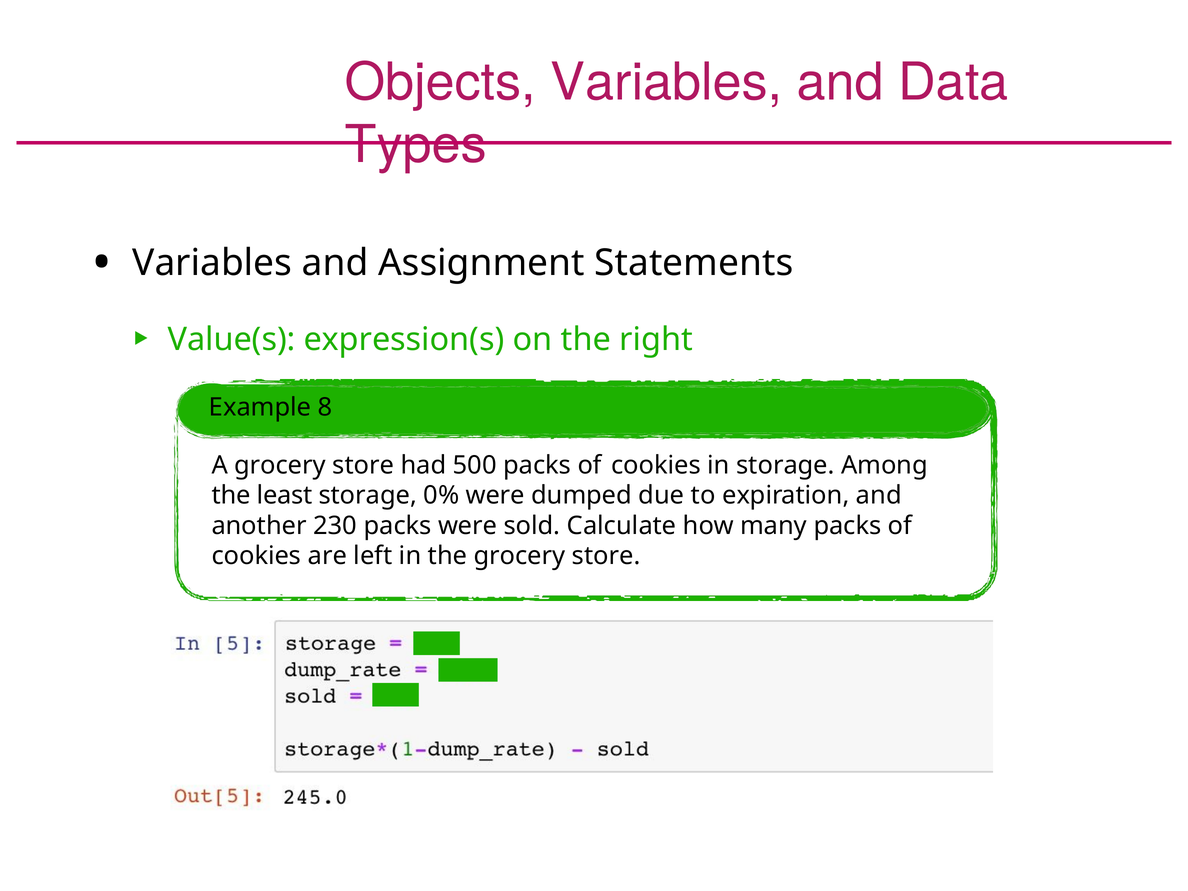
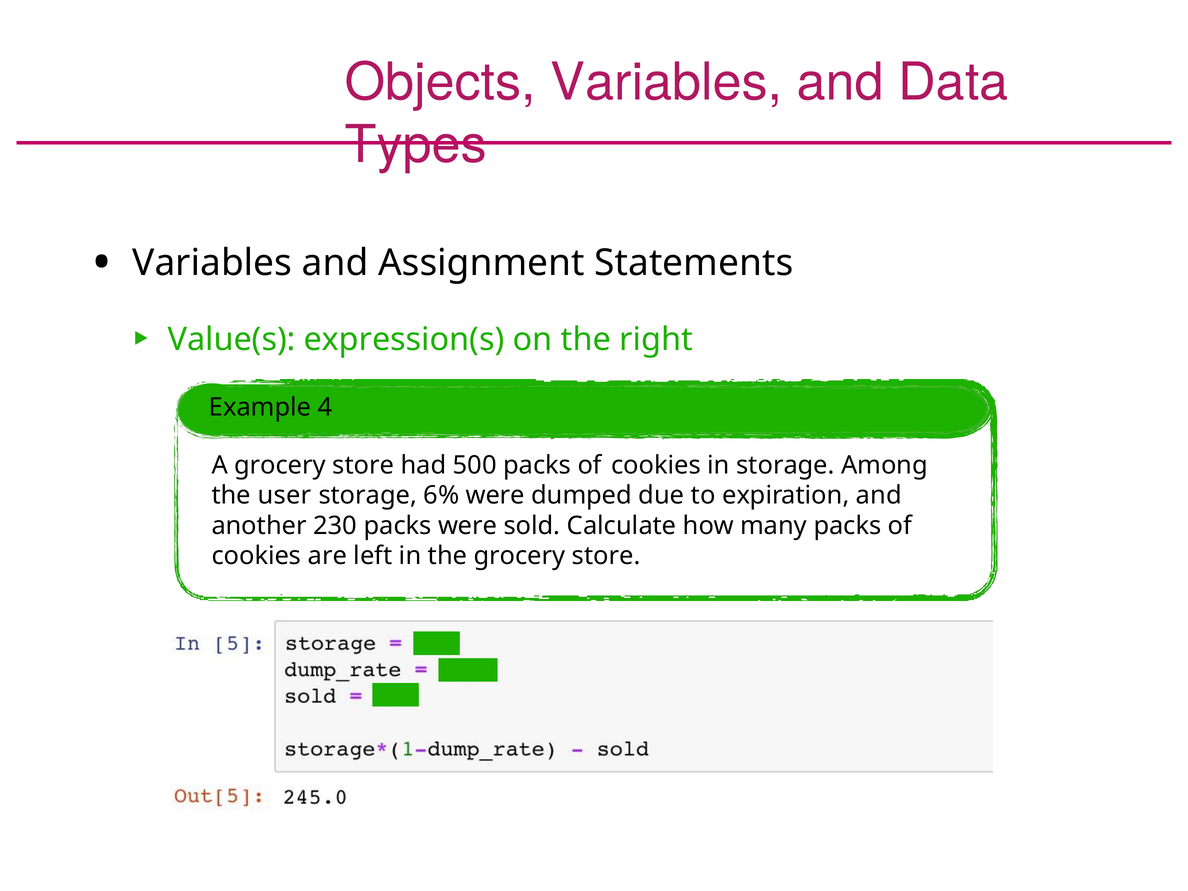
8: 8 -> 4 (325, 407)
least: least -> user (285, 495)
0%: 0% -> 6% (441, 495)
